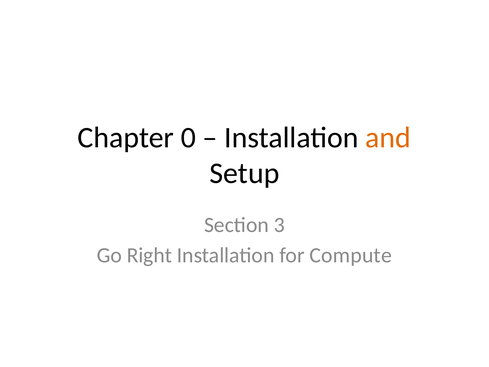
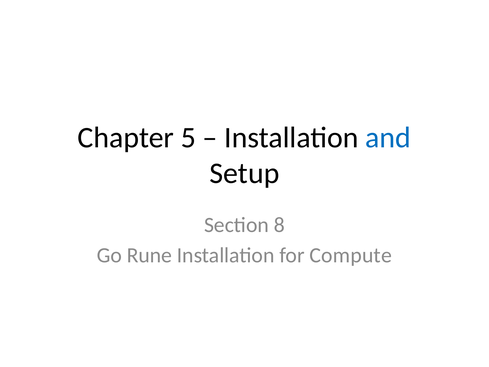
0: 0 -> 5 (188, 137)
and colour: orange -> blue (388, 137)
3: 3 -> 8 (279, 225)
Right: Right -> Rune (149, 255)
